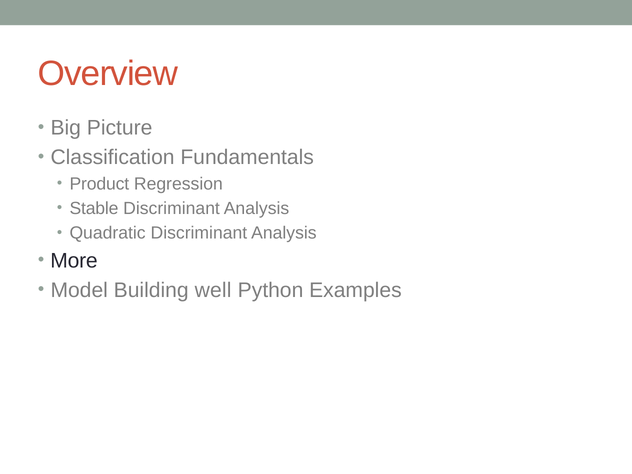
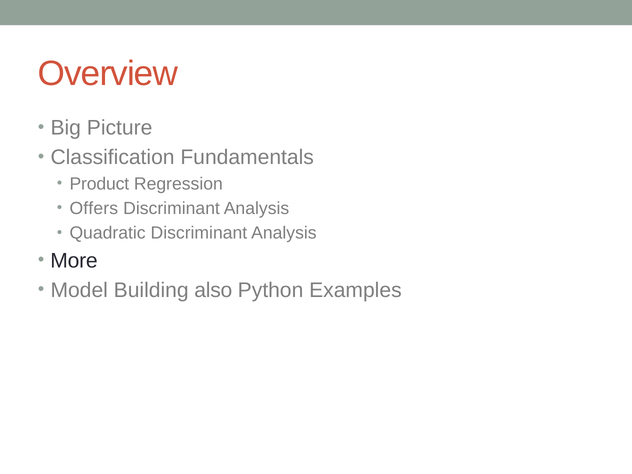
Stable: Stable -> Offers (94, 208)
well: well -> also (213, 290)
